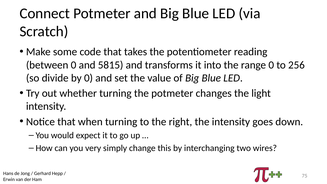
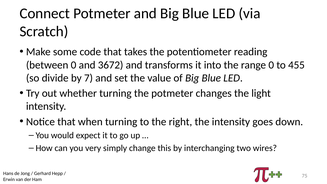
5815: 5815 -> 3672 (111, 65)
256: 256 -> 455 (296, 65)
by 0: 0 -> 7 (89, 78)
